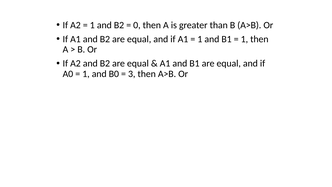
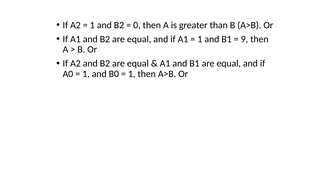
1: 1 -> 9 (244, 39)
3: 3 -> 1 (132, 74)
